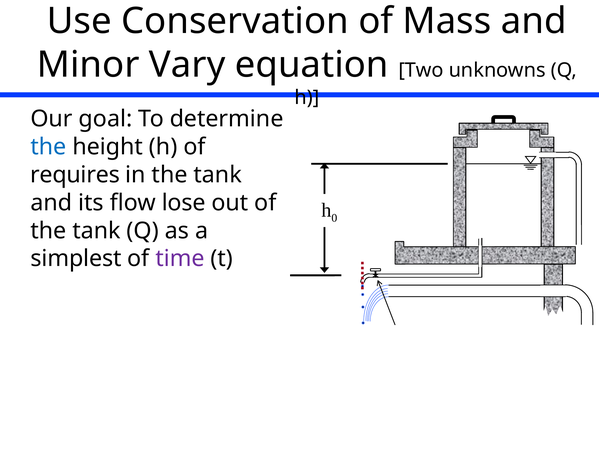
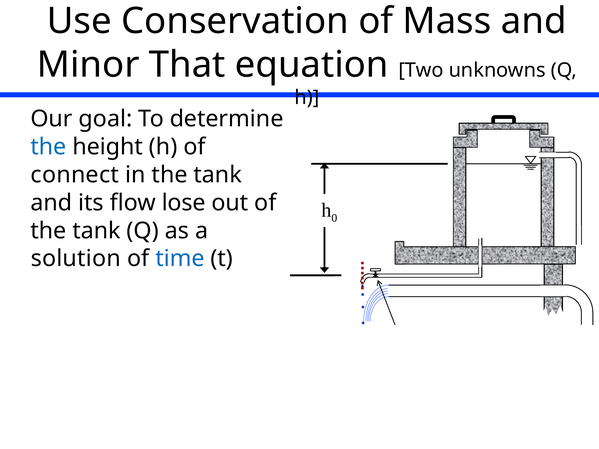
Vary: Vary -> That (187, 65)
requires: requires -> connect (75, 175)
simplest: simplest -> solution (76, 259)
time colour: purple -> blue (180, 259)
